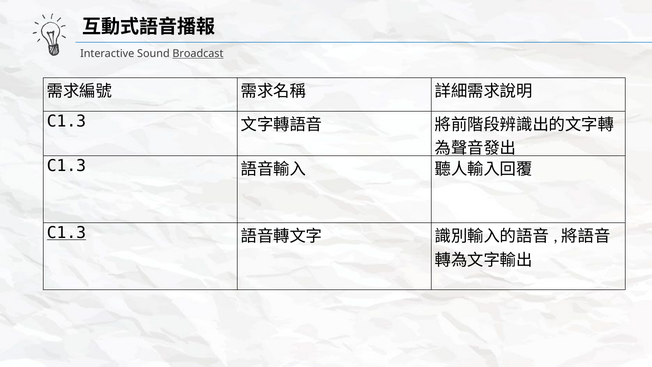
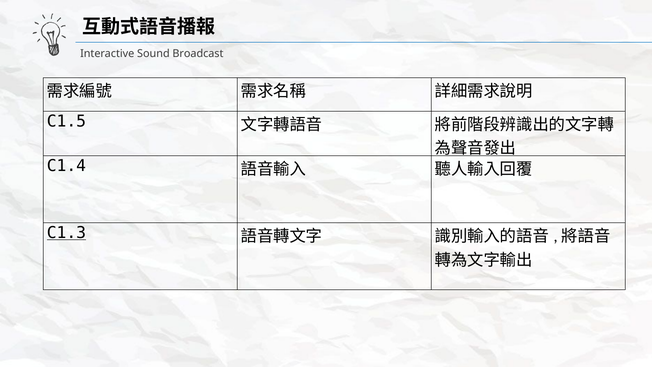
Broadcast underline: present -> none (198, 53)
C1.3: C1.3 -> C1.5 (66, 121)
C1.3: C1.3 -> C1.4 (66, 166)
